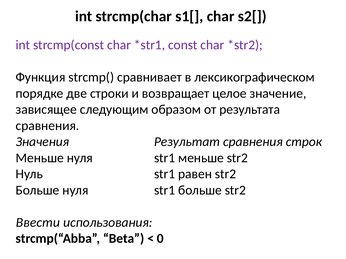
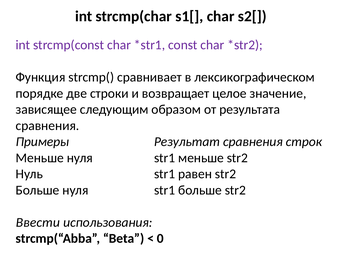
Значения: Значения -> Примеры (42, 142)
